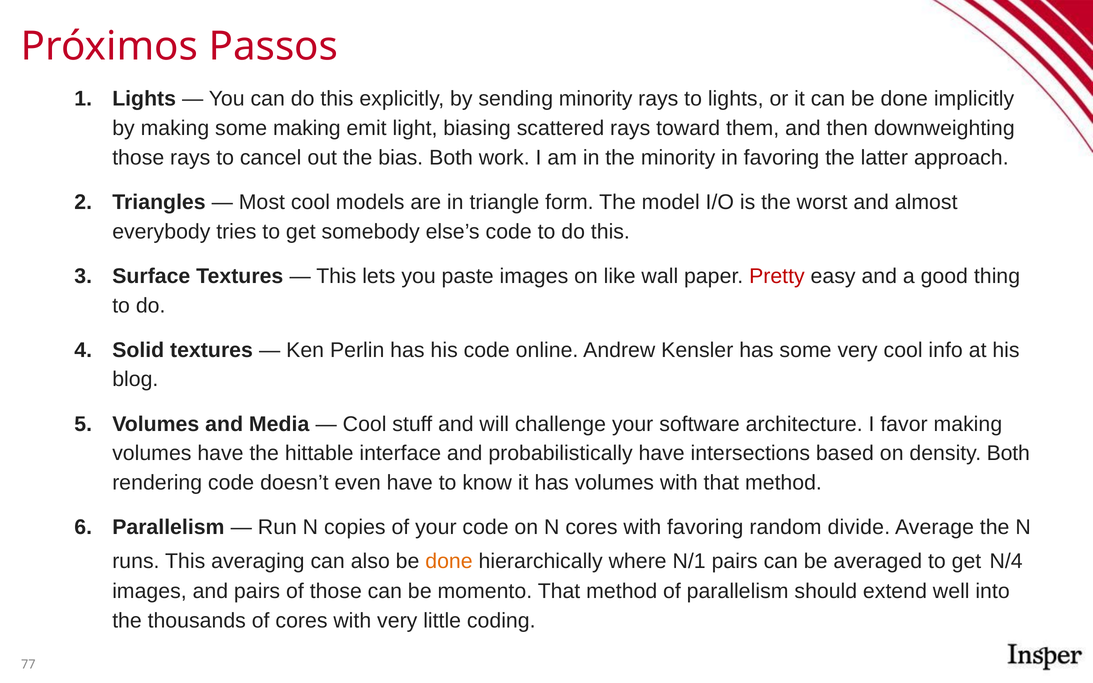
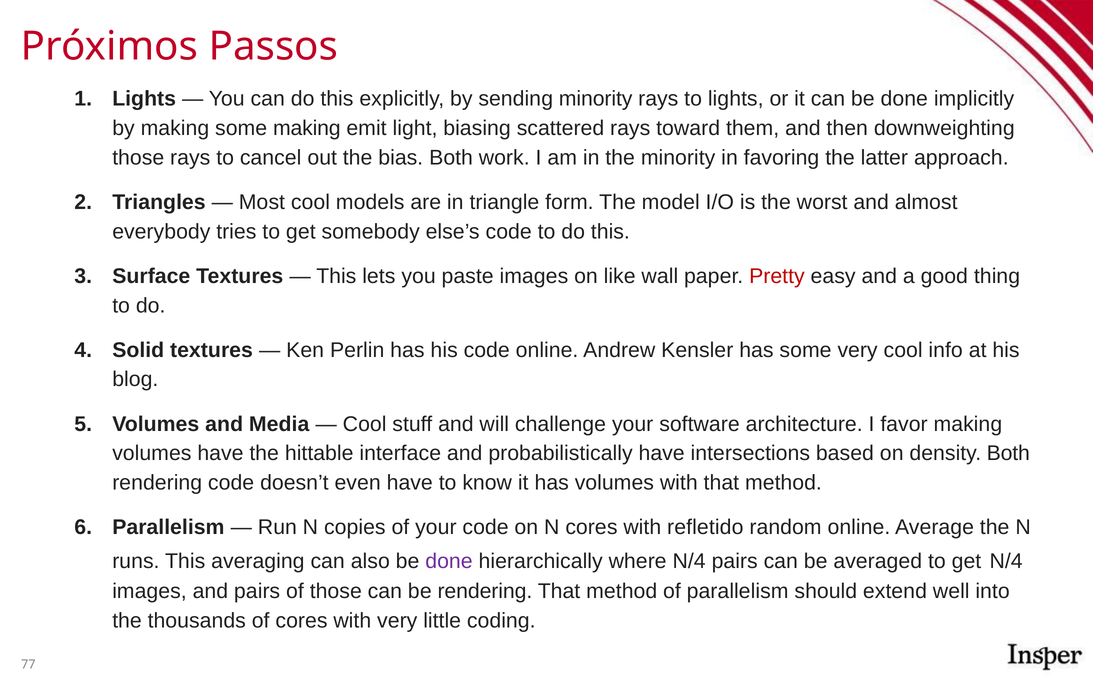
with favoring: favoring -> refletido (705, 527)
random divide: divide -> online (859, 527)
done colour: orange -> purple (449, 561)
where N/1: N/1 -> N/4 (689, 561)
be momento: momento -> rendering (485, 591)
